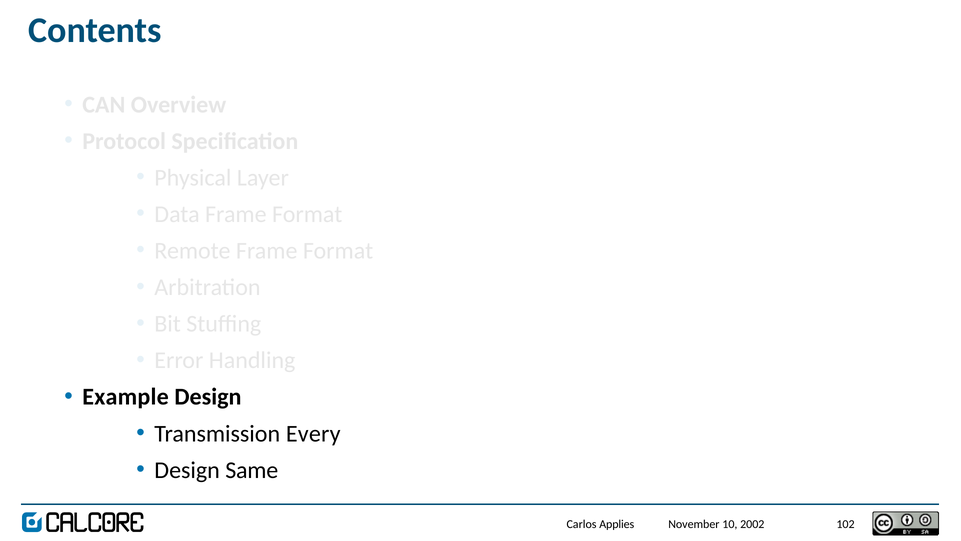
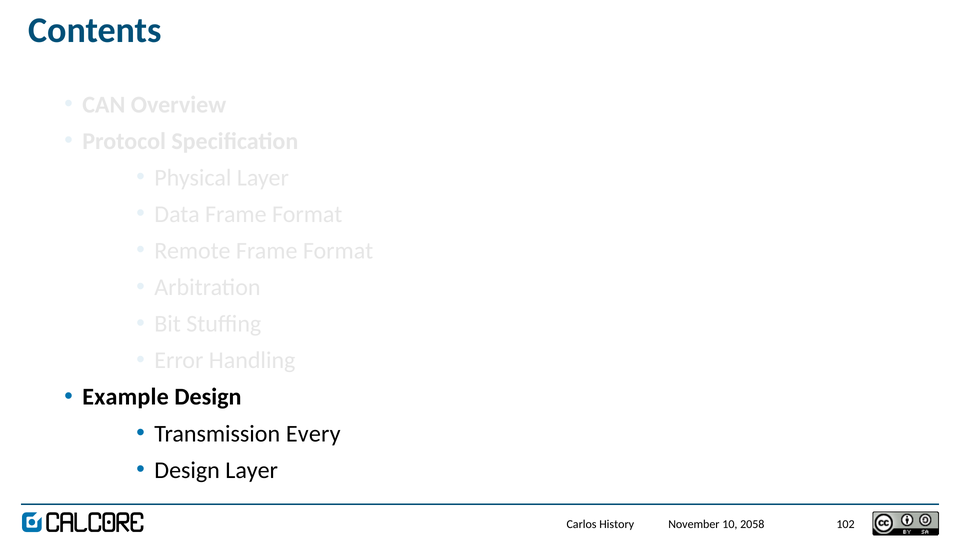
Design Same: Same -> Layer (252, 470)
Applies: Applies -> History (617, 524)
2002: 2002 -> 2058 (752, 524)
